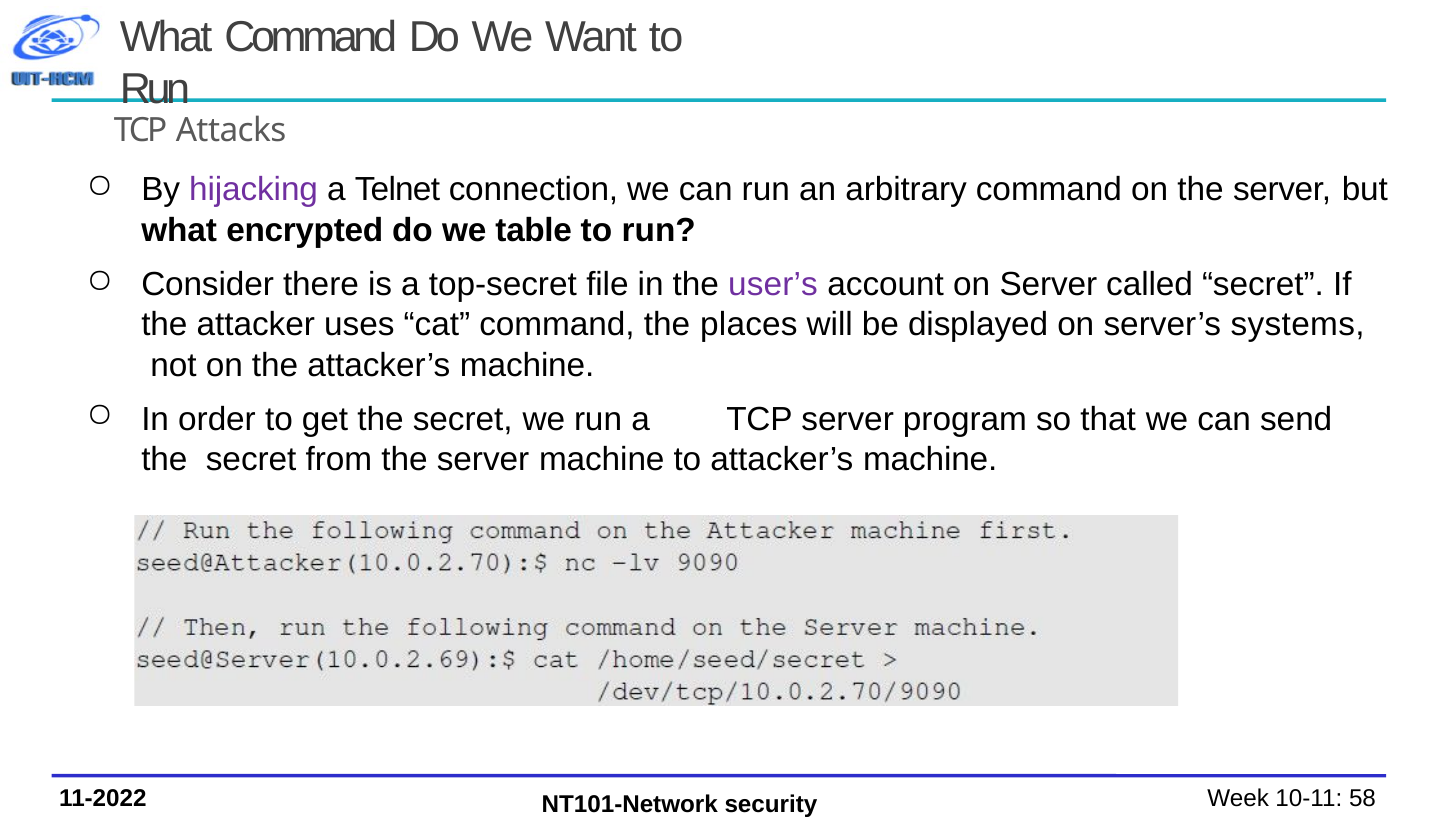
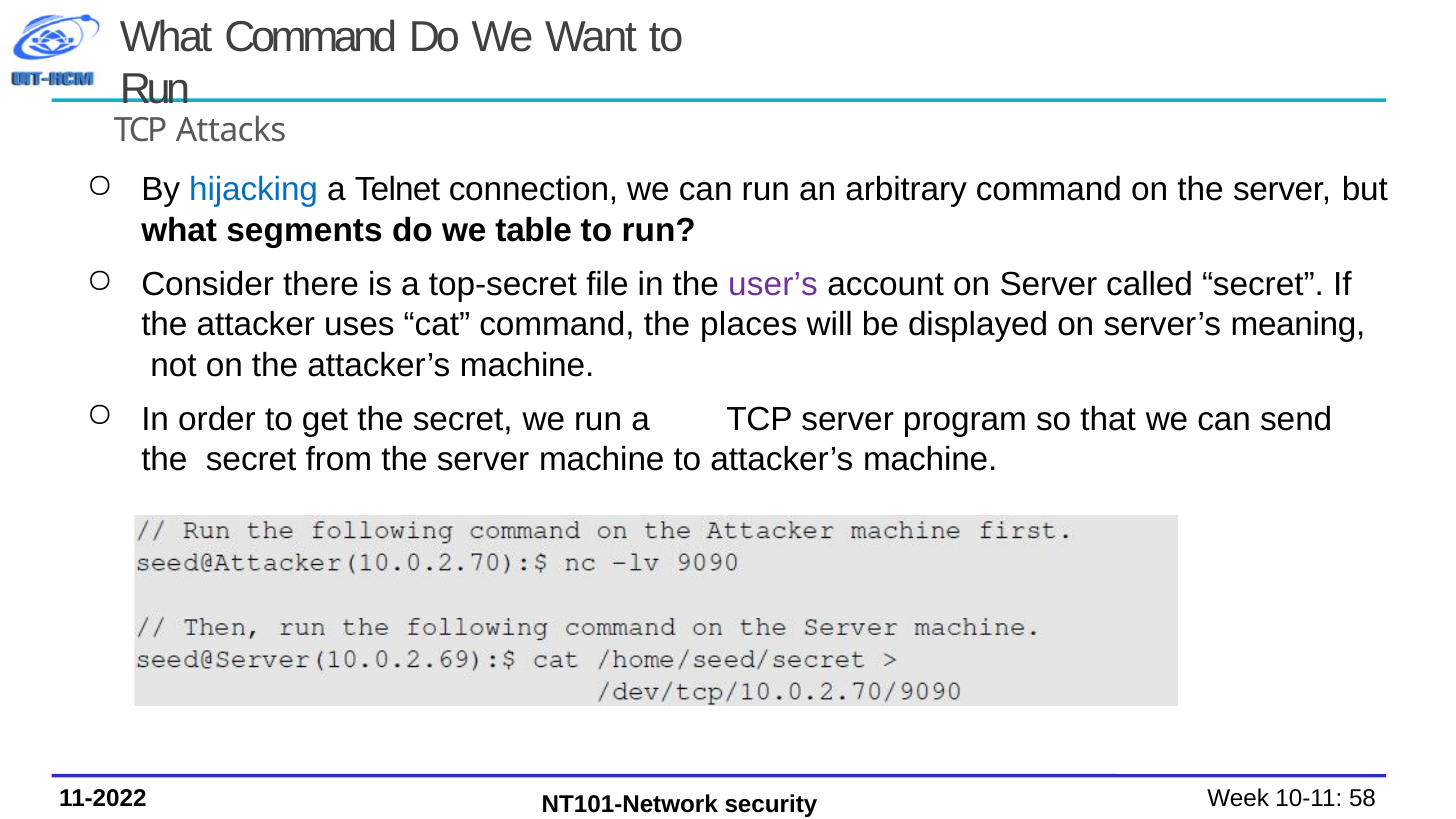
hijacking colour: purple -> blue (254, 189)
encrypted: encrypted -> segments (305, 231)
systems: systems -> meaning (1298, 325)
